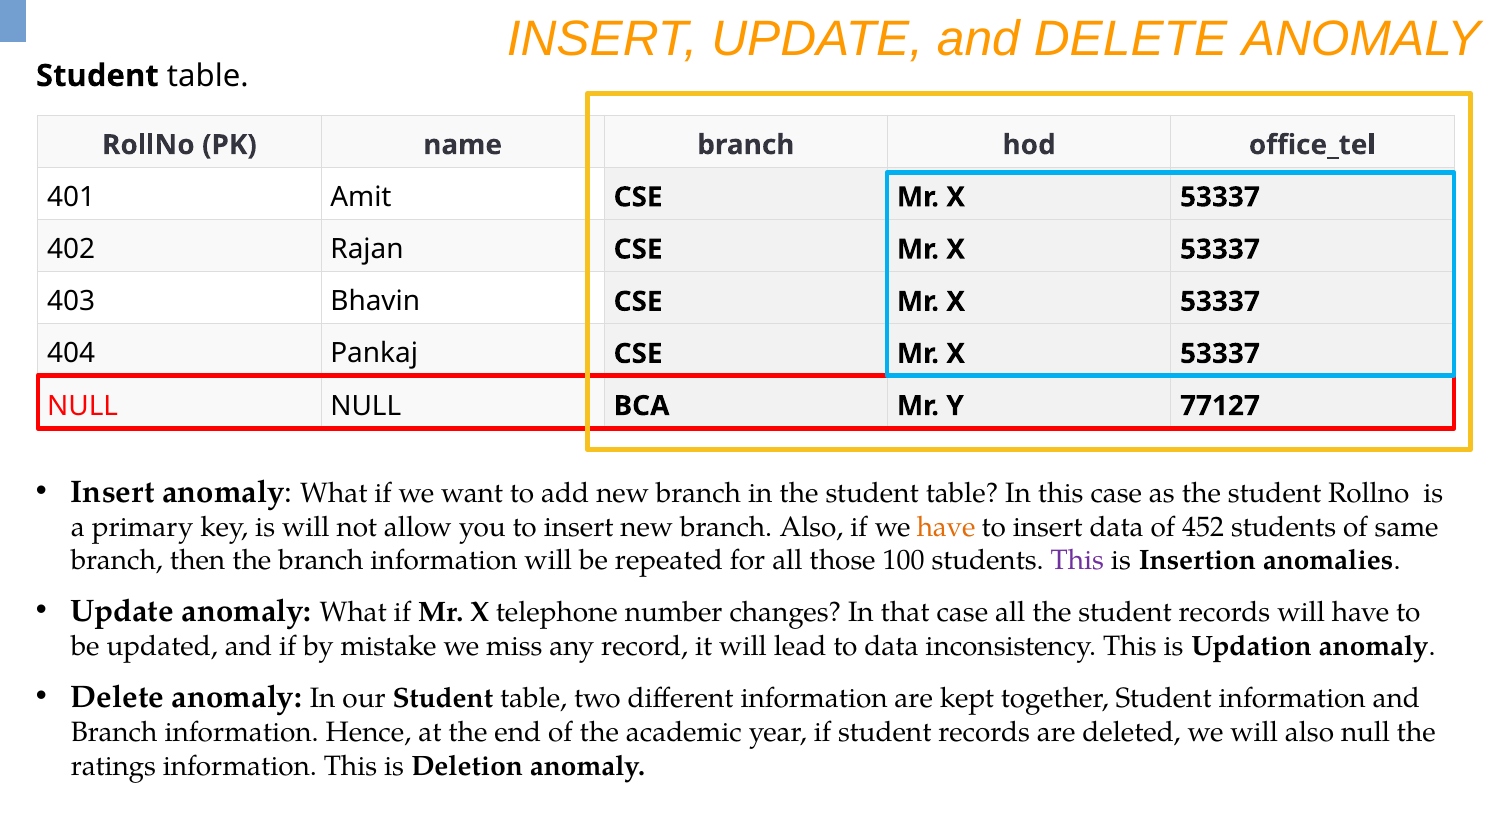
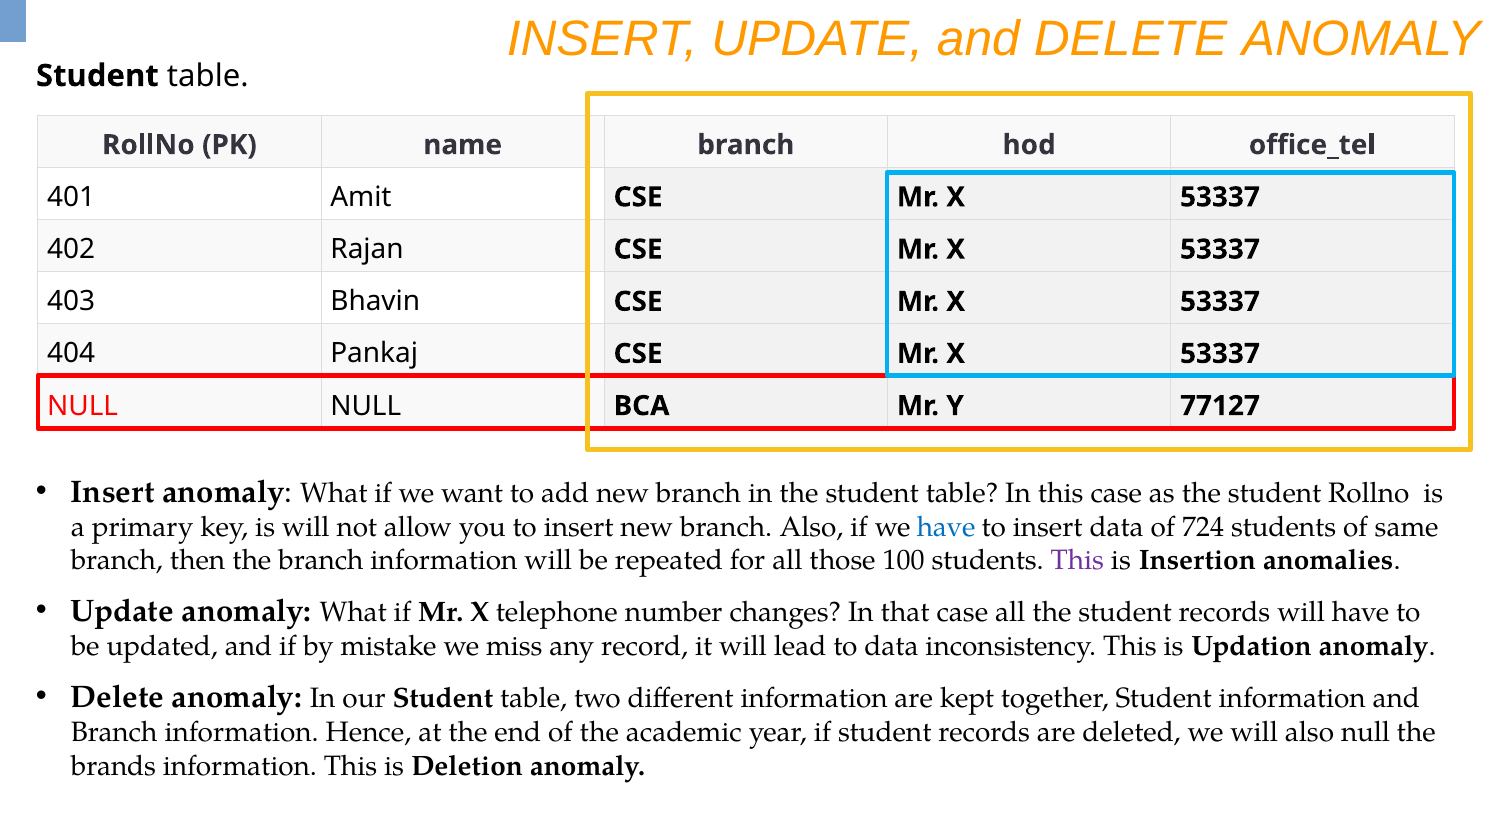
have colour: orange -> blue (946, 527)
452: 452 -> 724 (1203, 527)
ratings: ratings -> brands (113, 766)
